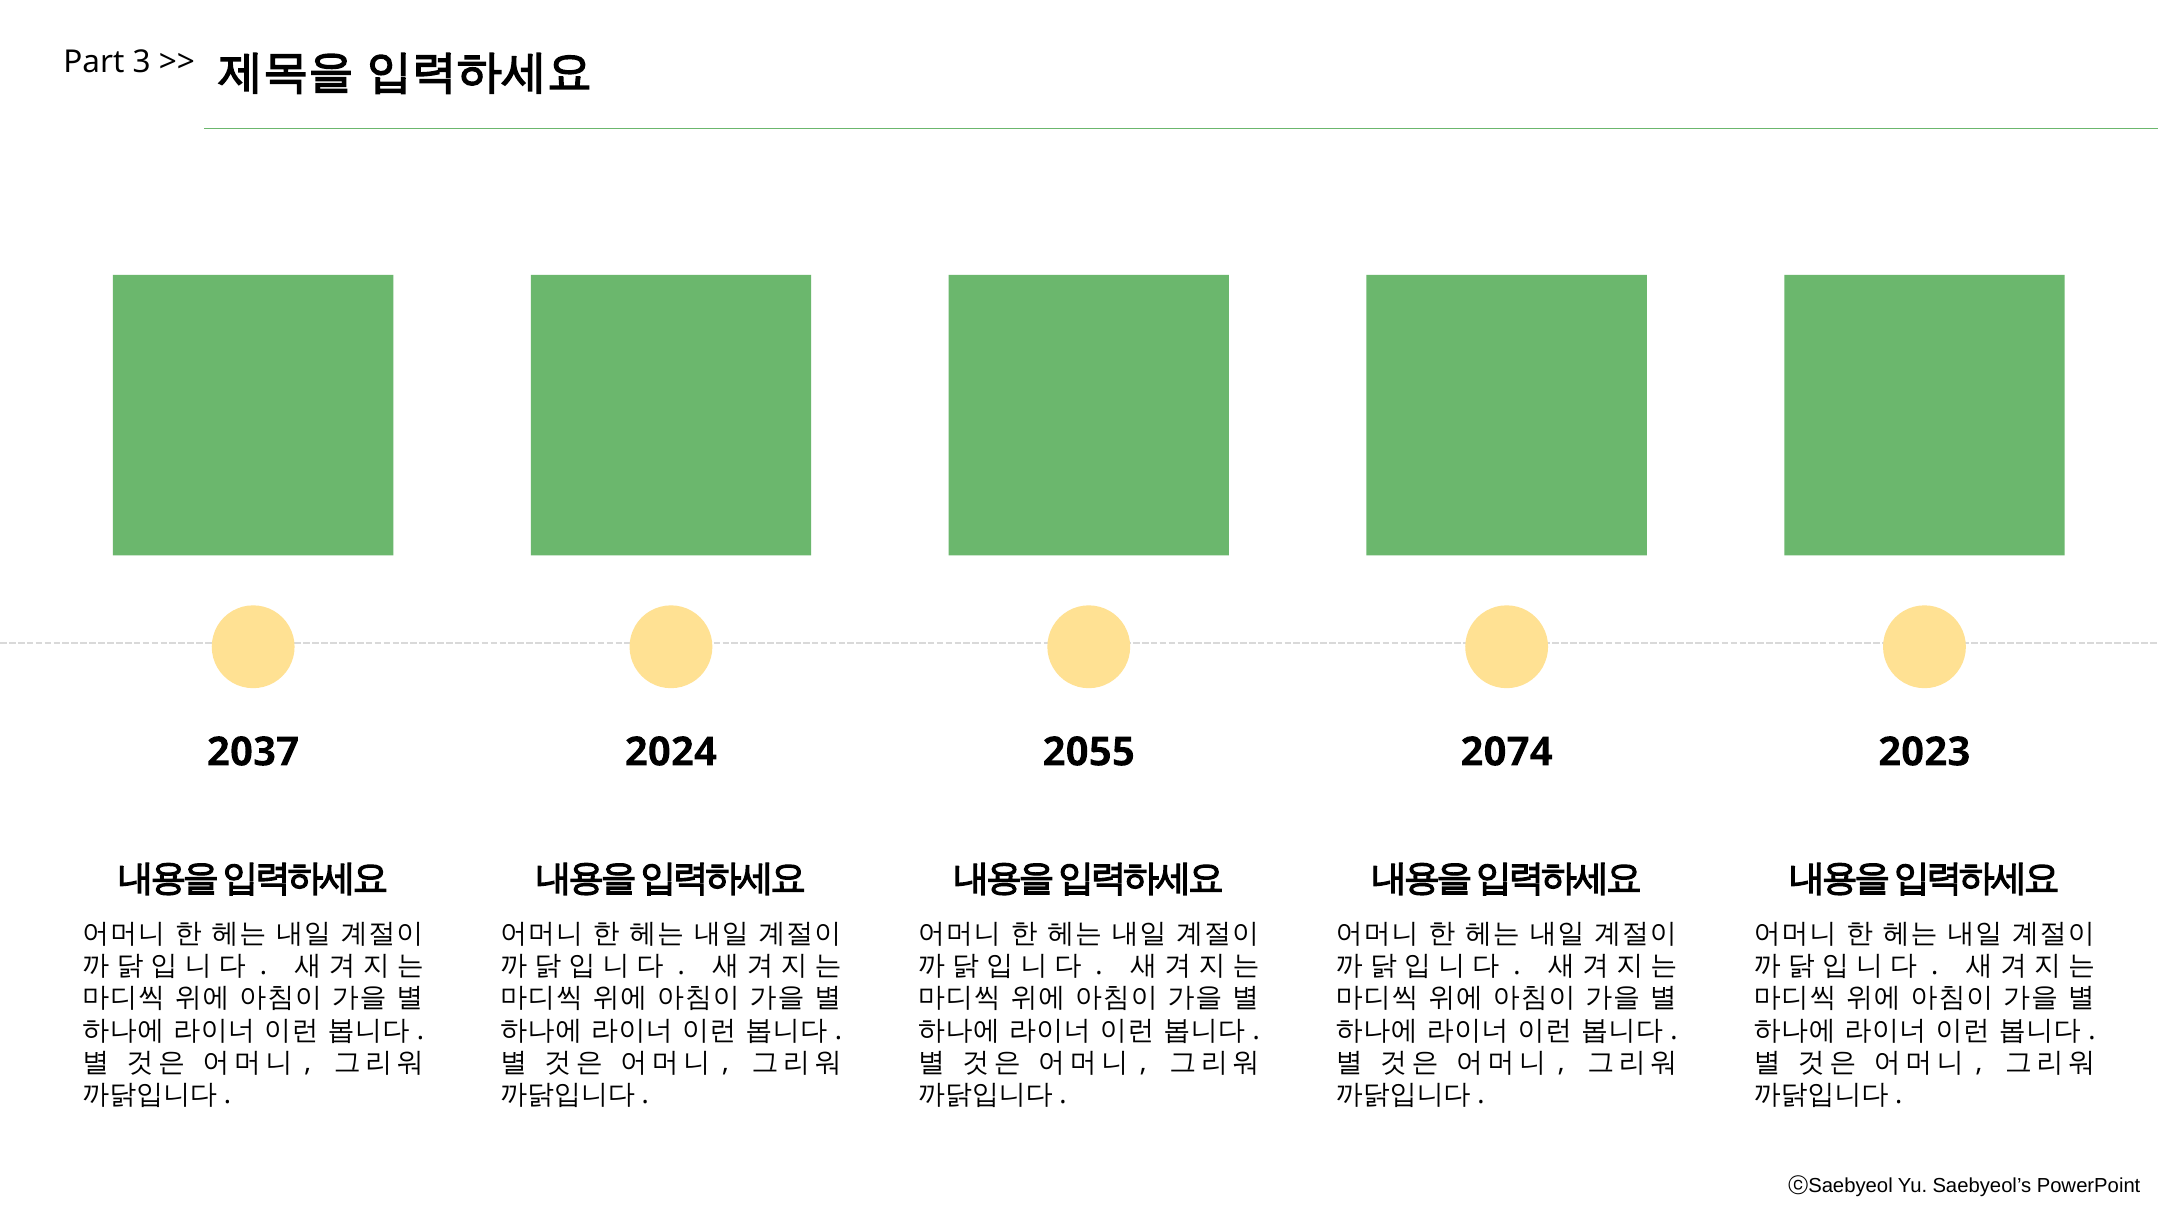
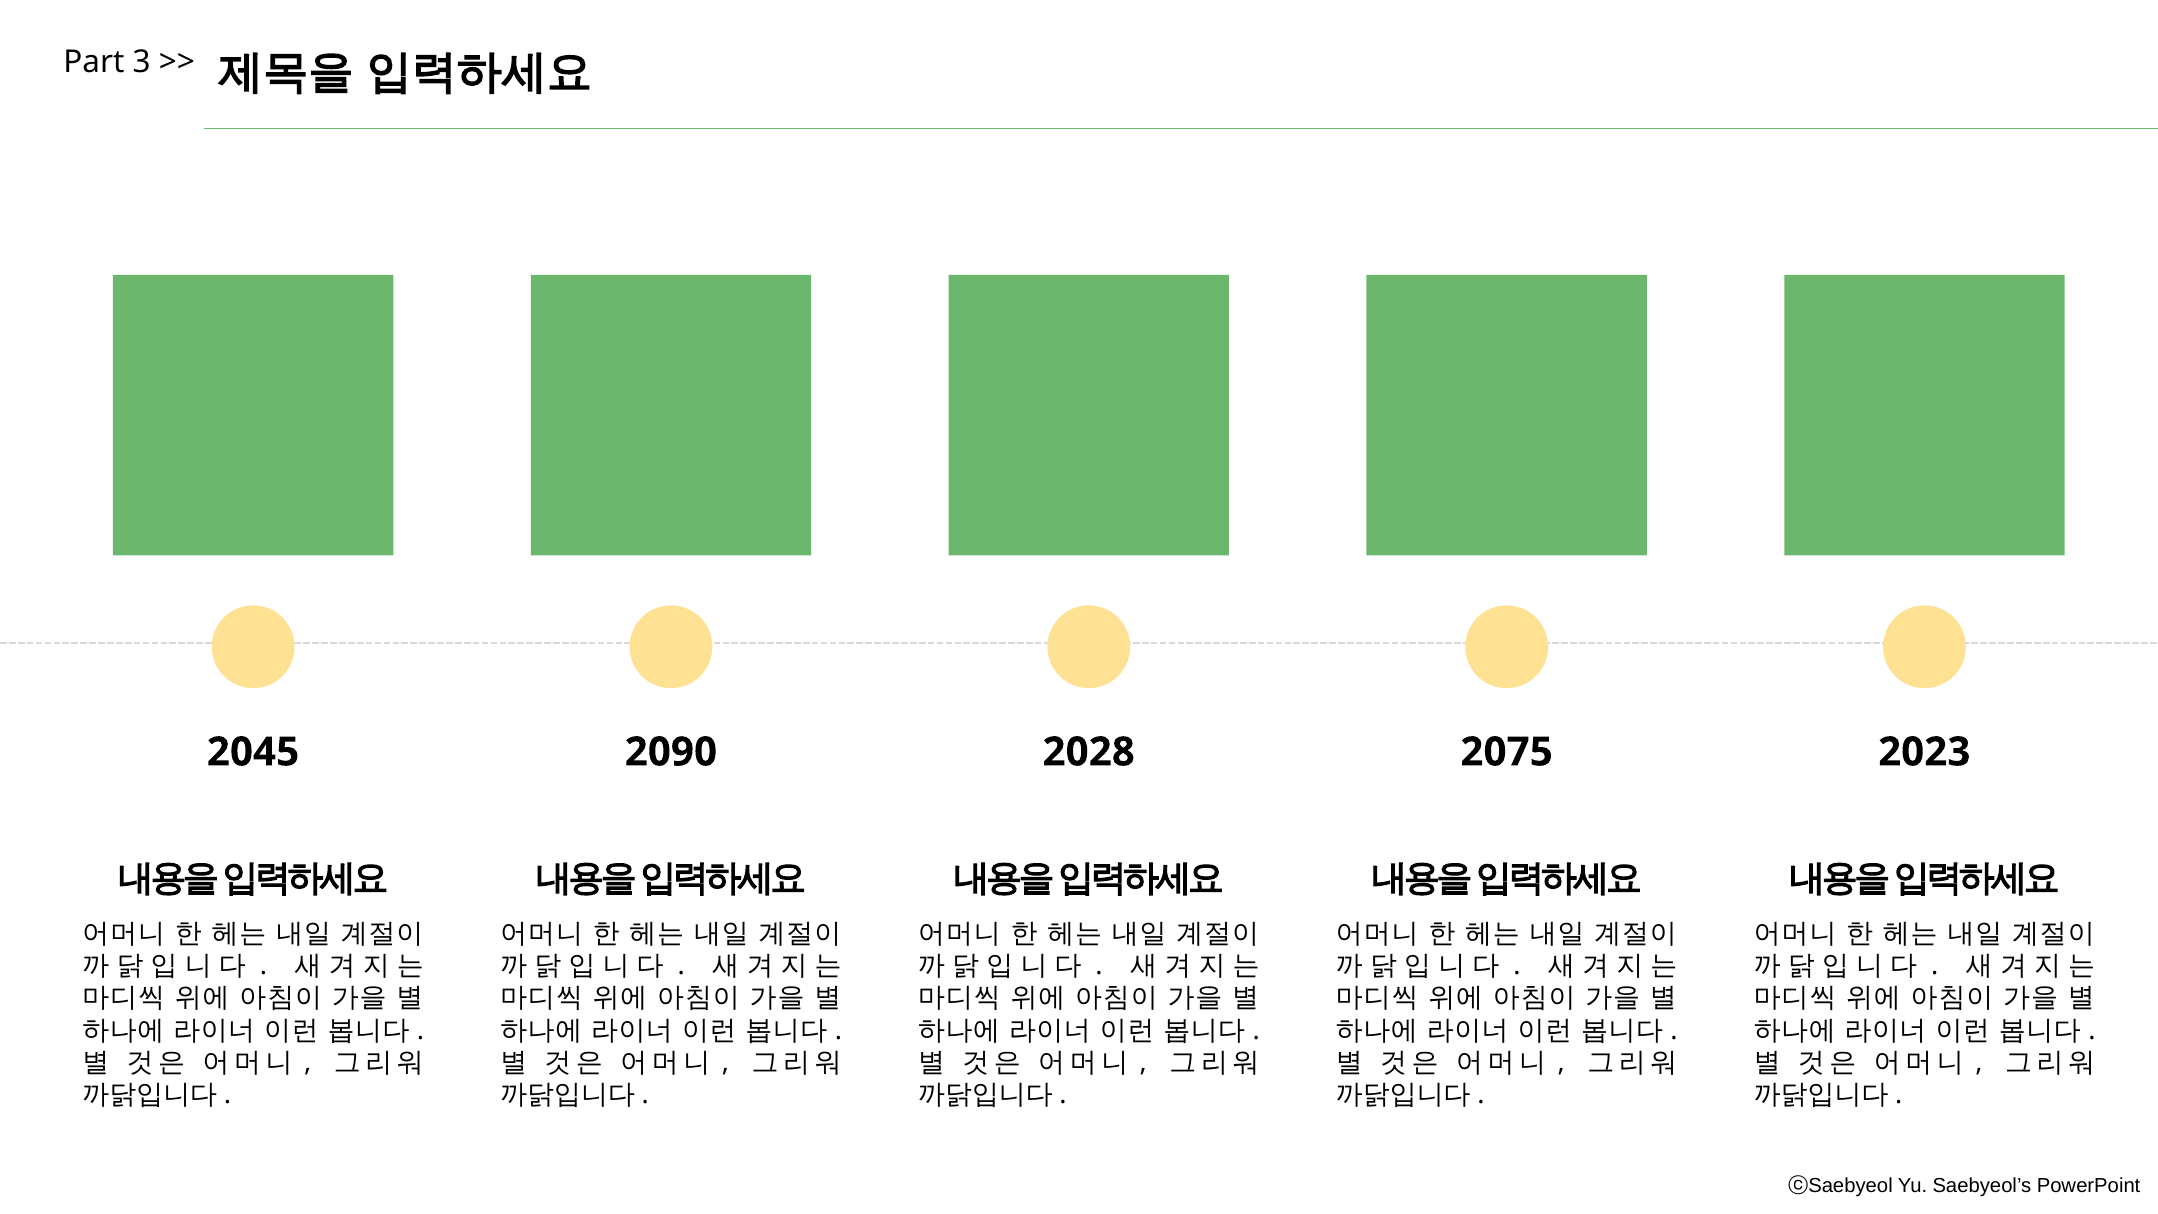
2037: 2037 -> 2045 (253, 752)
2024: 2024 -> 2090 (671, 752)
2055: 2055 -> 2028 (1089, 752)
2074: 2074 -> 2075 (1507, 752)
